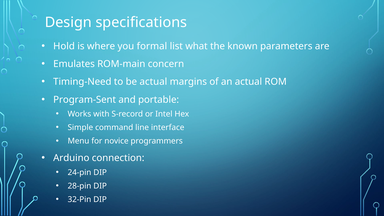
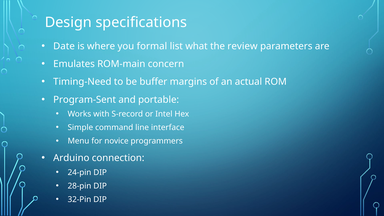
Hold: Hold -> Date (64, 46)
known: known -> review (242, 46)
be actual: actual -> buffer (153, 82)
